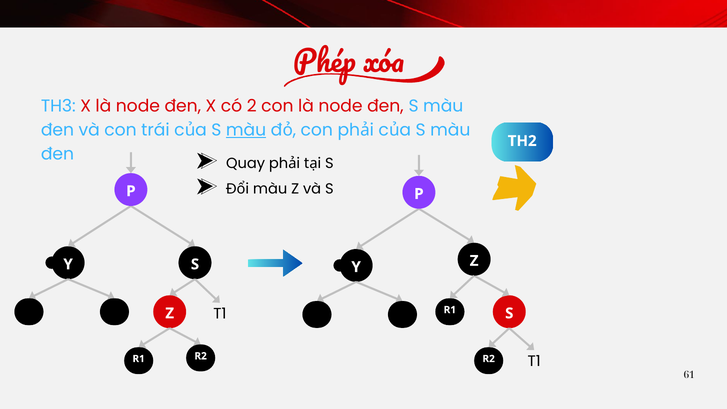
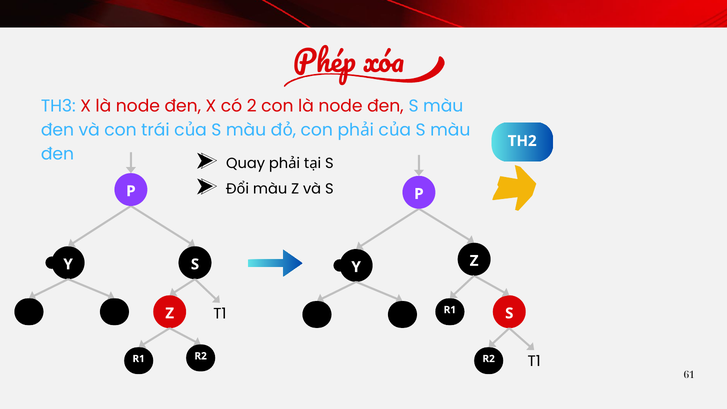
màu underline: present -> none (246, 130)
